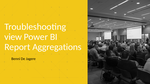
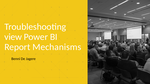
Aggregations: Aggregations -> Mechanisms (57, 47)
